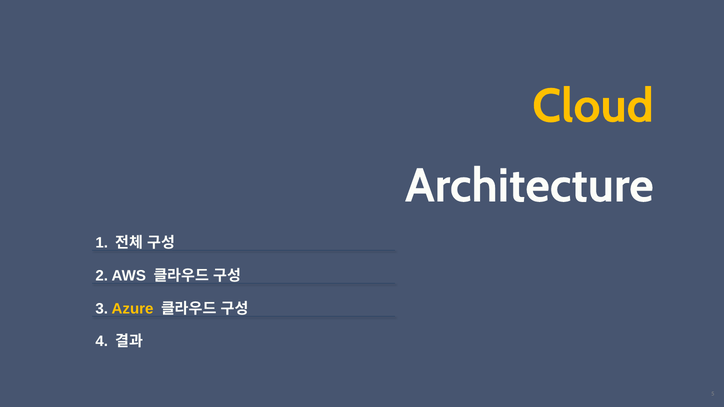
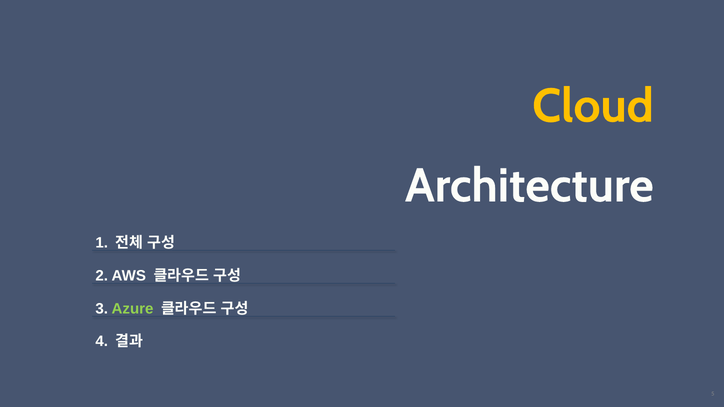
Azure colour: yellow -> light green (133, 309)
